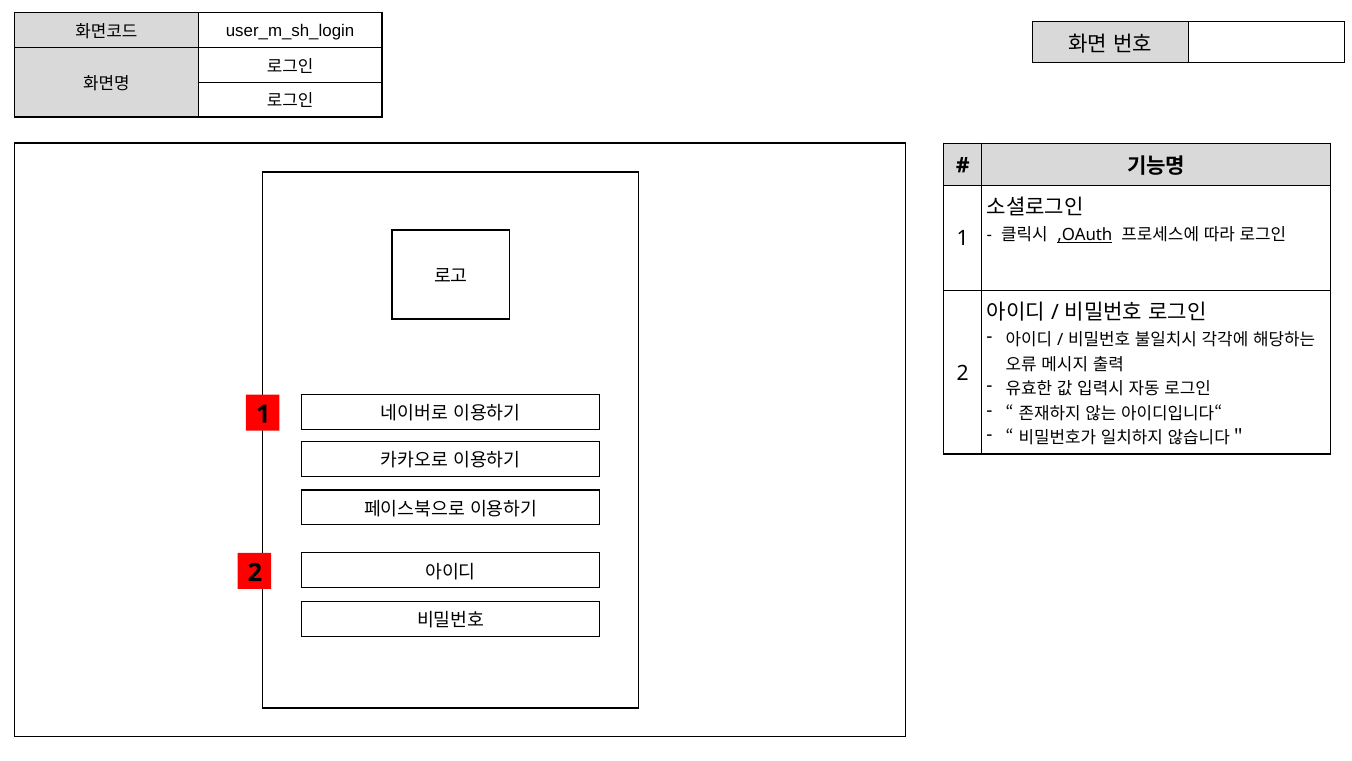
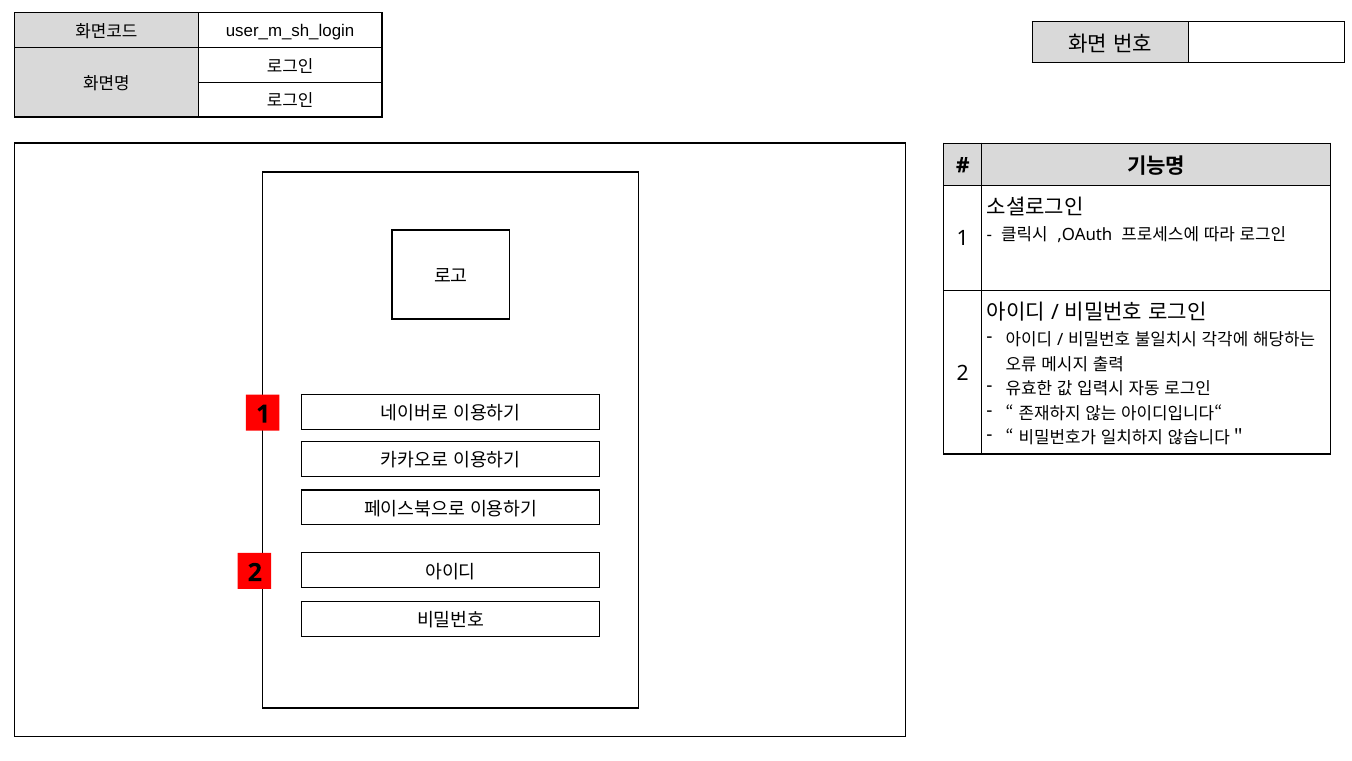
,OAuth underline: present -> none (1085, 235)
